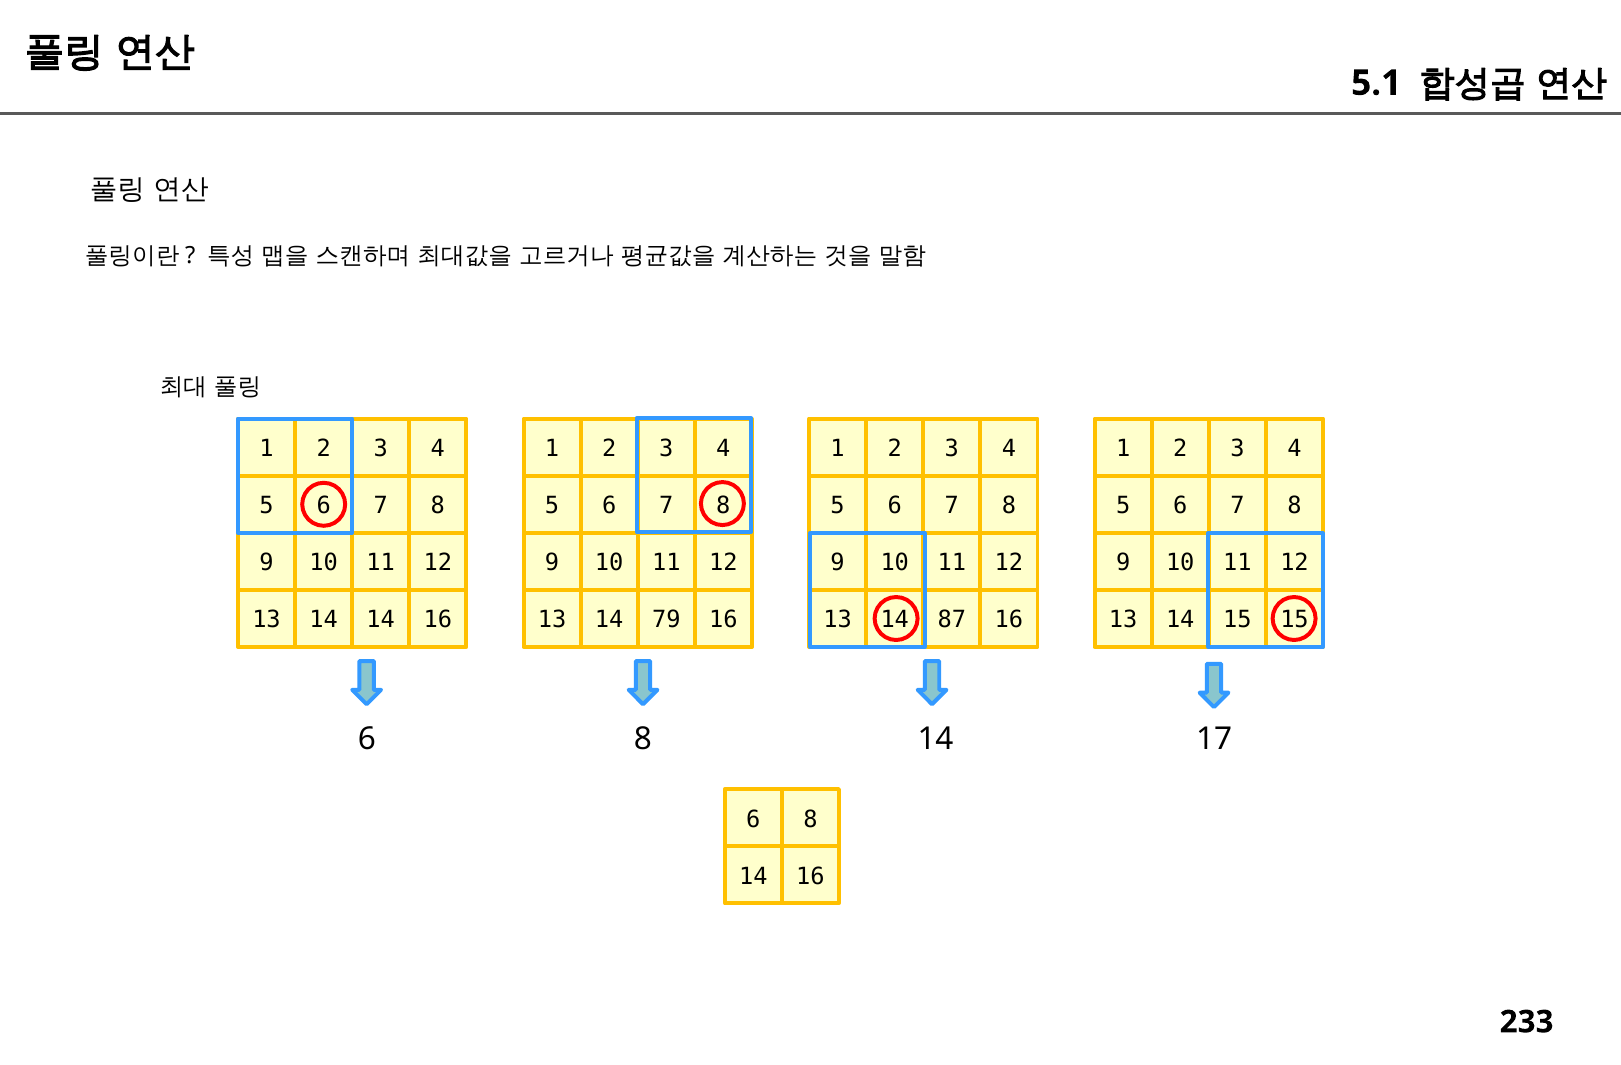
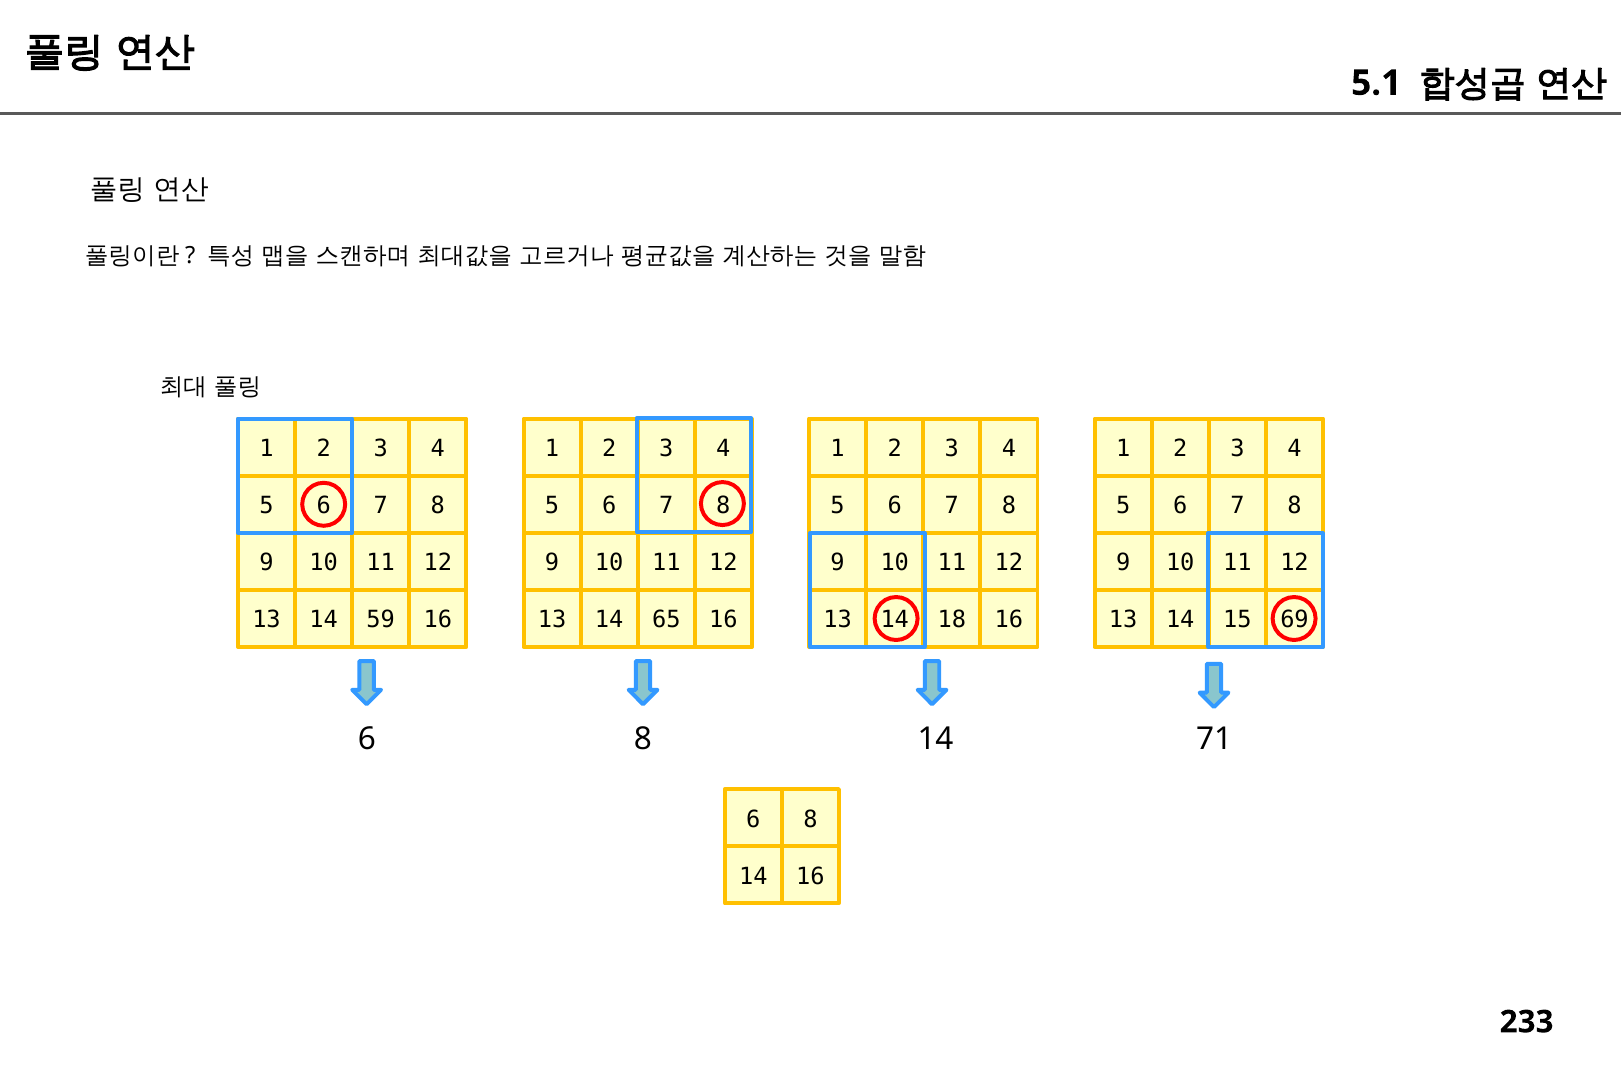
14 14: 14 -> 59 (381, 620)
79: 79 -> 65 (666, 620)
87: 87 -> 18 (952, 620)
15 15: 15 -> 69 (1295, 620)
17: 17 -> 71 (1214, 739)
